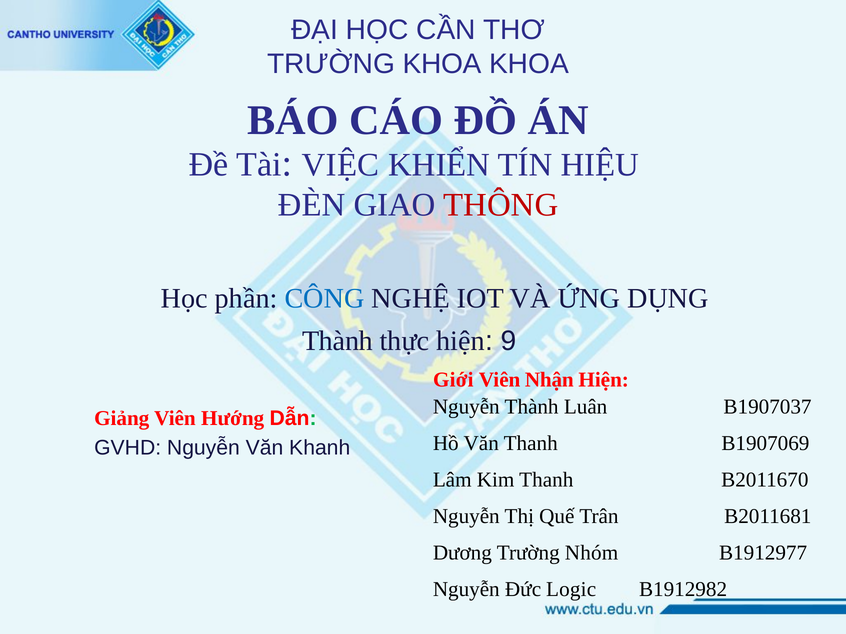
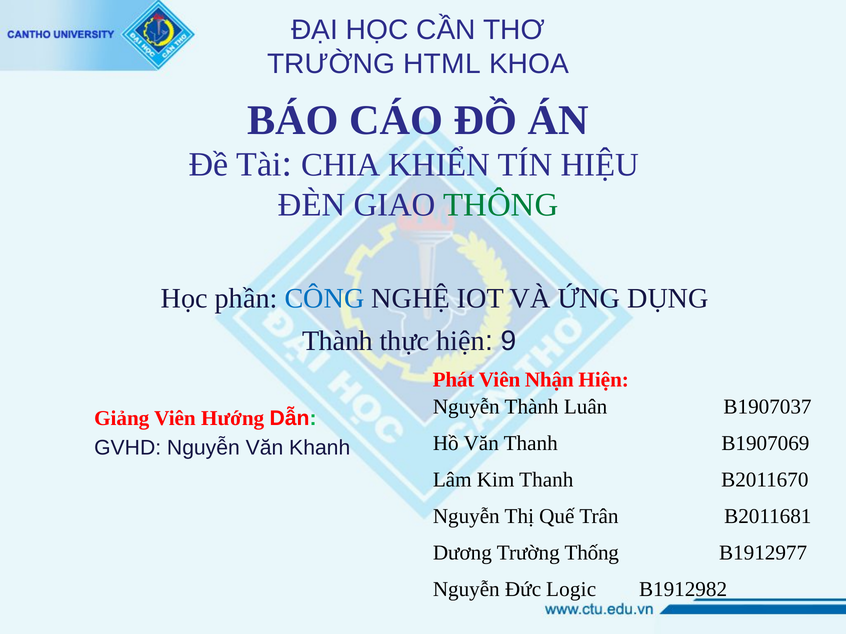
TRƯỜNG KHOA: KHOA -> HTML (442, 64)
VIỆC: VIỆC -> CHIA (341, 165)
THÔNG colour: red -> green (501, 205)
Giới: Giới -> Phát (454, 380)
Nhóm: Nhóm -> Thống (592, 553)
